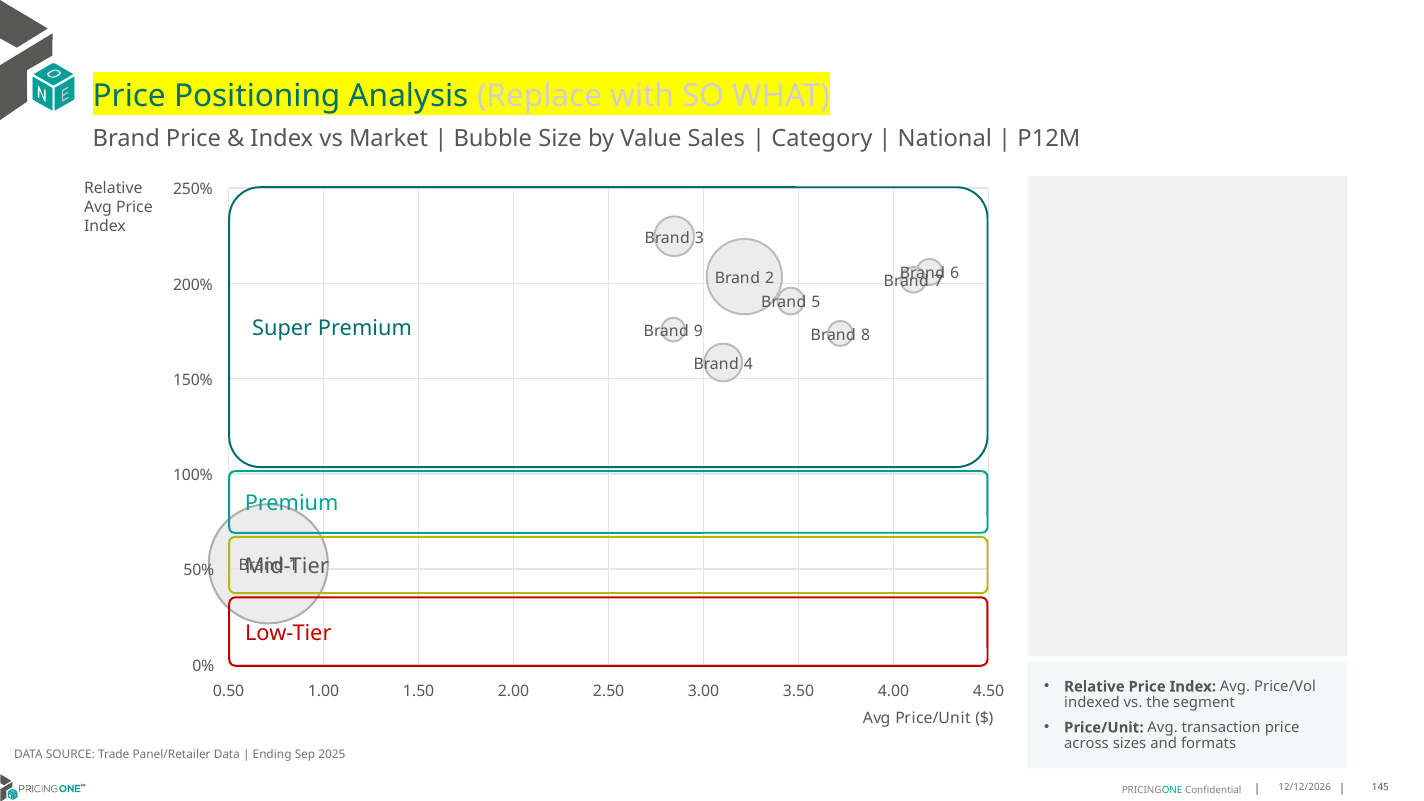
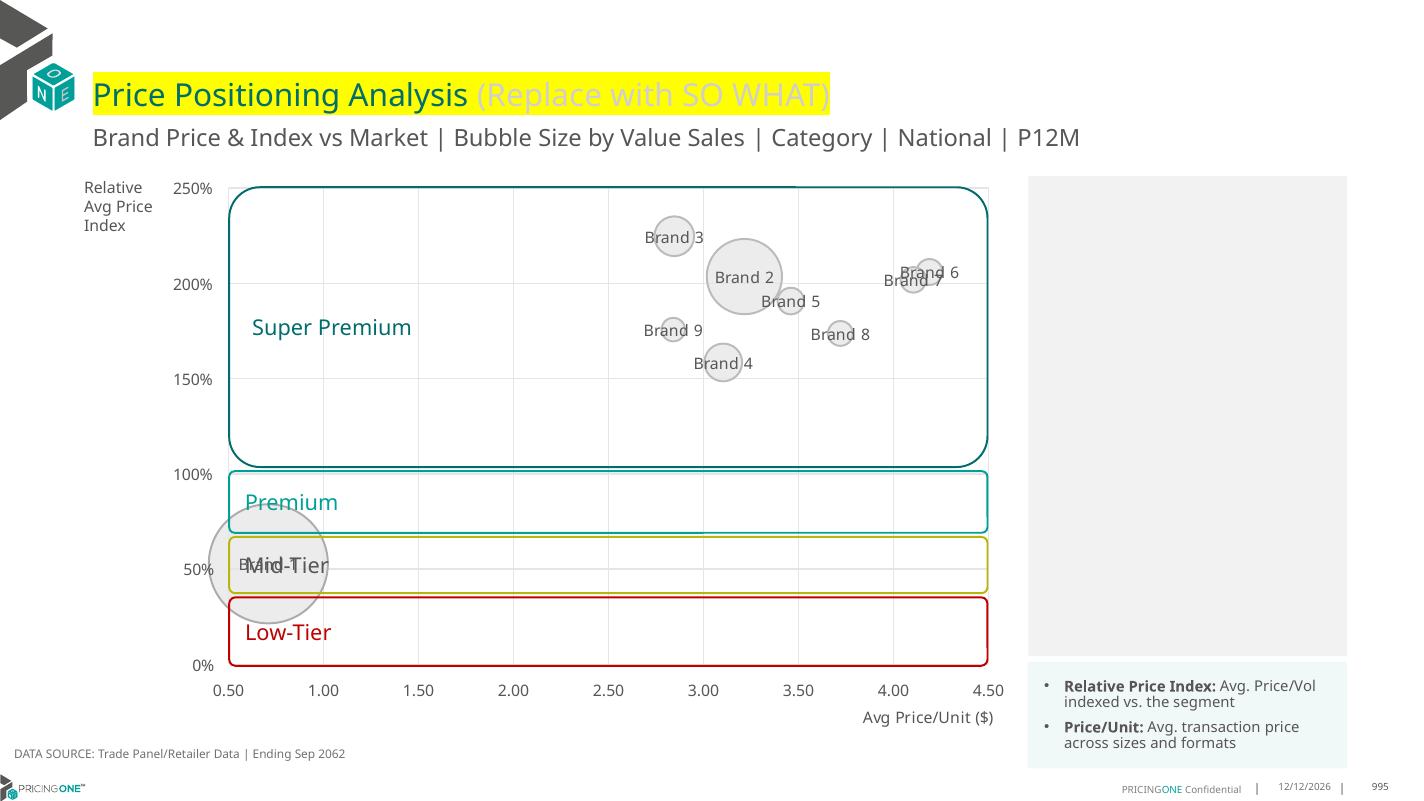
2025: 2025 -> 2062 (332, 754)
145: 145 -> 995 (1380, 788)
